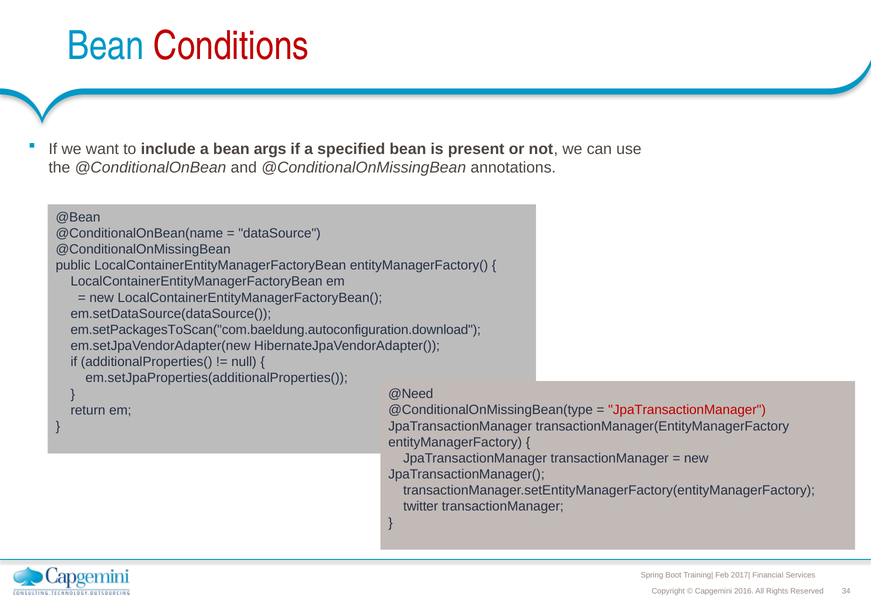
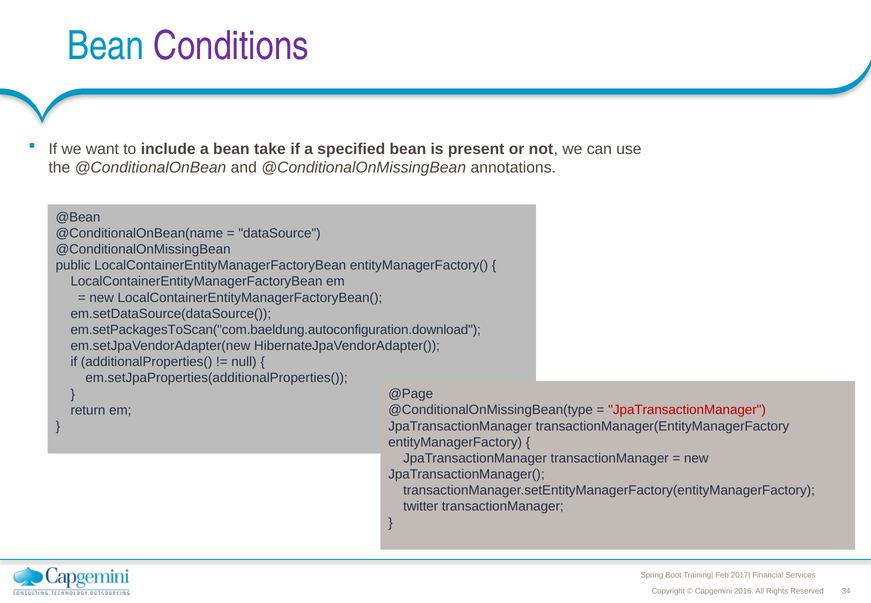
Conditions colour: red -> purple (231, 46)
args: args -> take (270, 149)
@Need: @Need -> @Page (411, 394)
